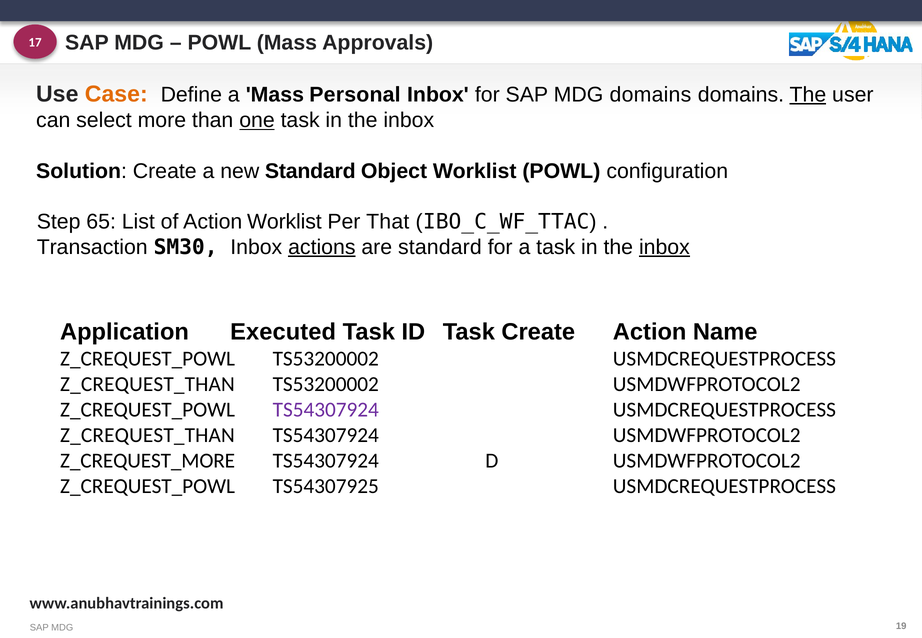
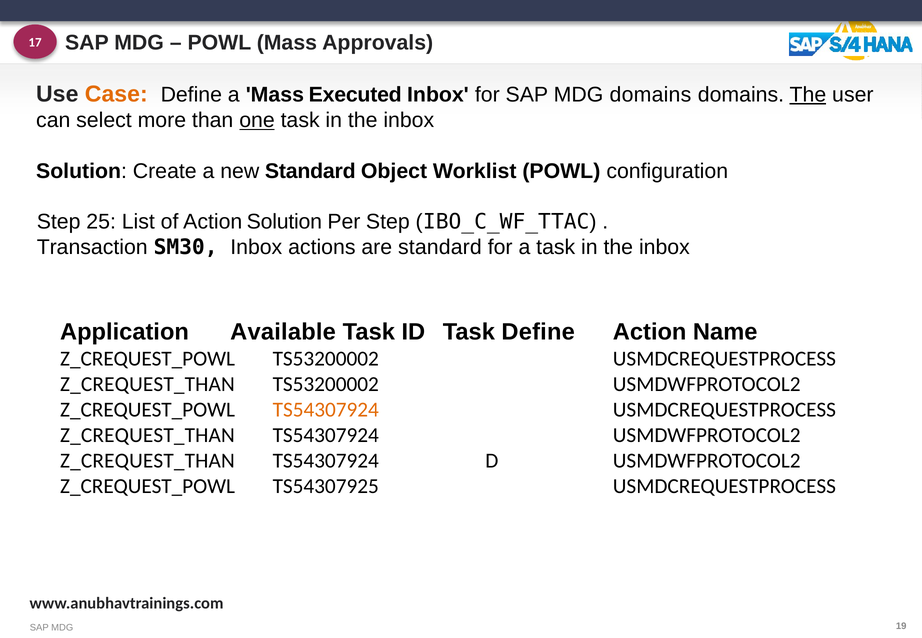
Personal: Personal -> Executed (355, 95)
65: 65 -> 25 (101, 222)
Action Worklist: Worklist -> Solution (284, 222)
Per That: That -> Step (388, 222)
actions underline: present -> none (322, 247)
inbox underline: present -> none (664, 247)
Executed: Executed -> Available (283, 332)
Task Create: Create -> Define (538, 332)
TS54307924 colour: purple -> orange (326, 410)
Z_CREQUEST_MORE: Z_CREQUEST_MORE -> Z_CREQUEST_THAN (147, 461)
